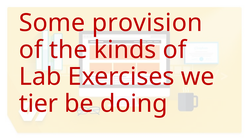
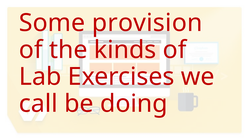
tier: tier -> call (38, 104)
